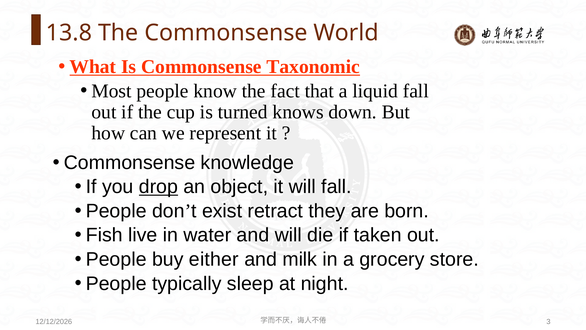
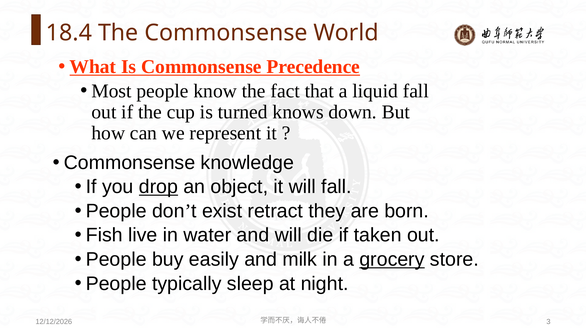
13.8: 13.8 -> 18.4 (69, 33)
Taxonomic: Taxonomic -> Precedence (313, 67)
either: either -> easily (214, 259)
grocery underline: none -> present (392, 259)
